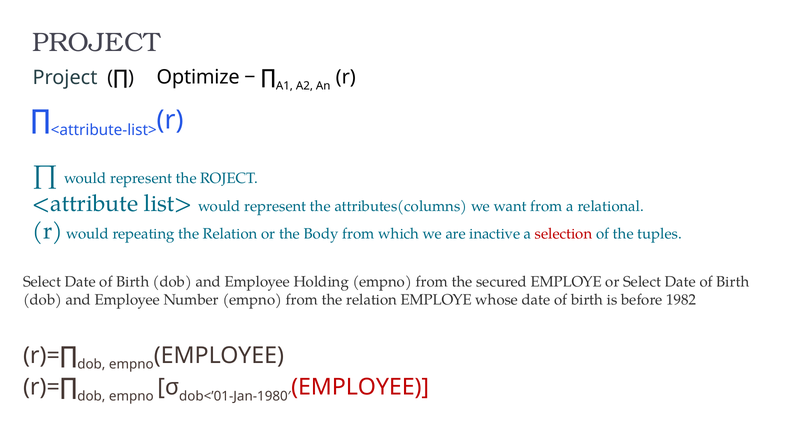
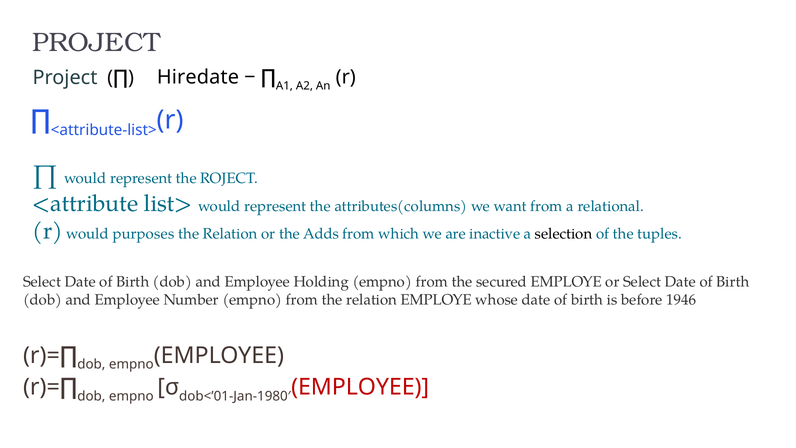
Optimize: Optimize -> Hiredate (198, 77)
repeating: repeating -> purposes (143, 234)
Body: Body -> Adds (321, 234)
selection colour: red -> black (564, 234)
1982: 1982 -> 1946 (681, 299)
